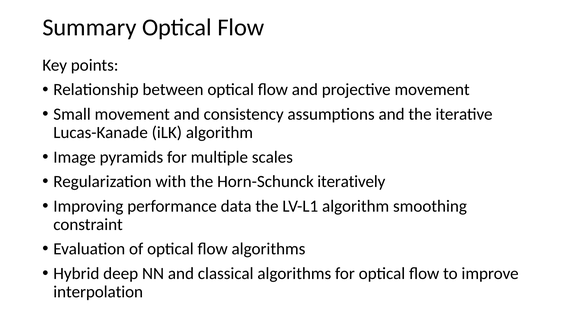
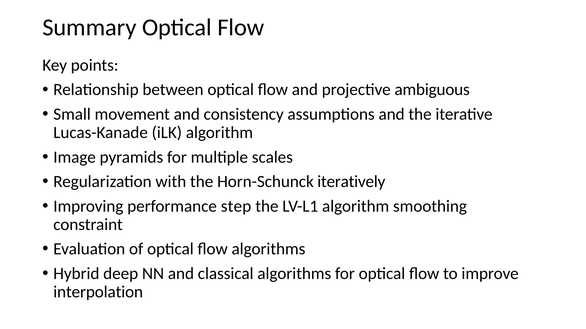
projective movement: movement -> ambiguous (432, 90)
data: data -> step (236, 206)
